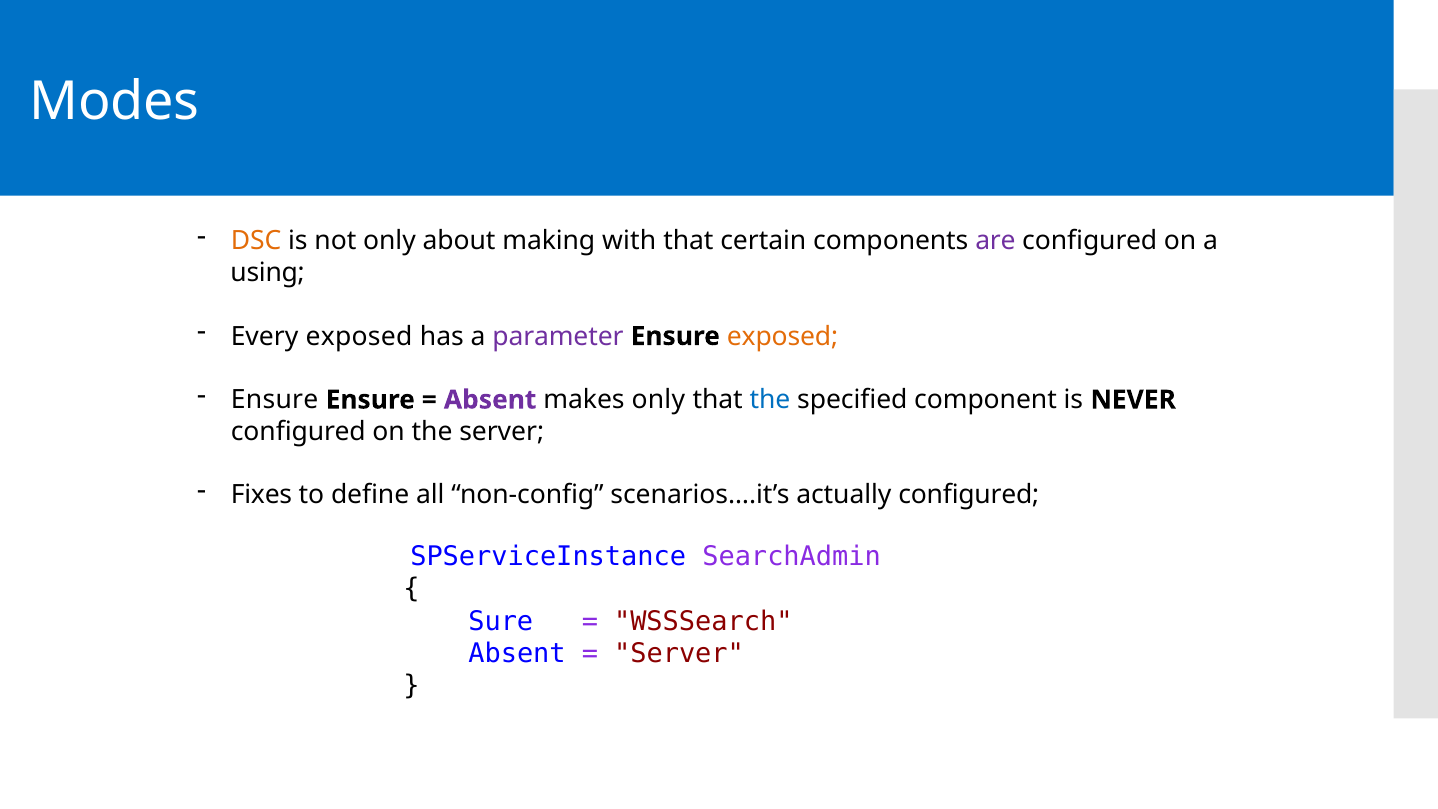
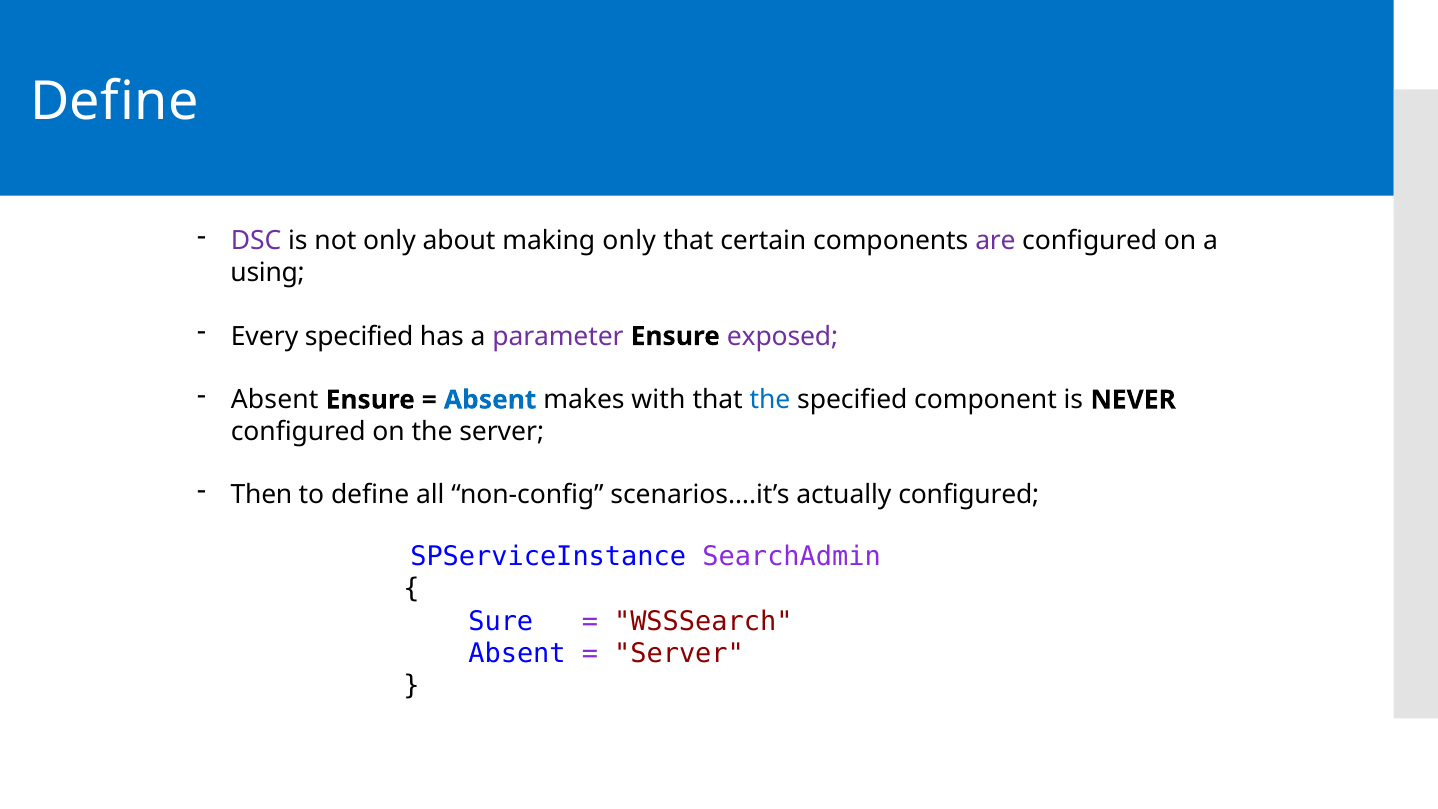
Modes: Modes -> Define (114, 102)
DSC colour: orange -> purple (256, 241)
making with: with -> only (629, 241)
Every exposed: exposed -> specified (359, 336)
exposed colour: orange -> purple (783, 336)
Ensure: Ensure -> Absent (275, 400)
Absent colour: purple -> blue (490, 400)
makes only: only -> with (658, 400)
Fixes: Fixes -> Then (262, 495)
